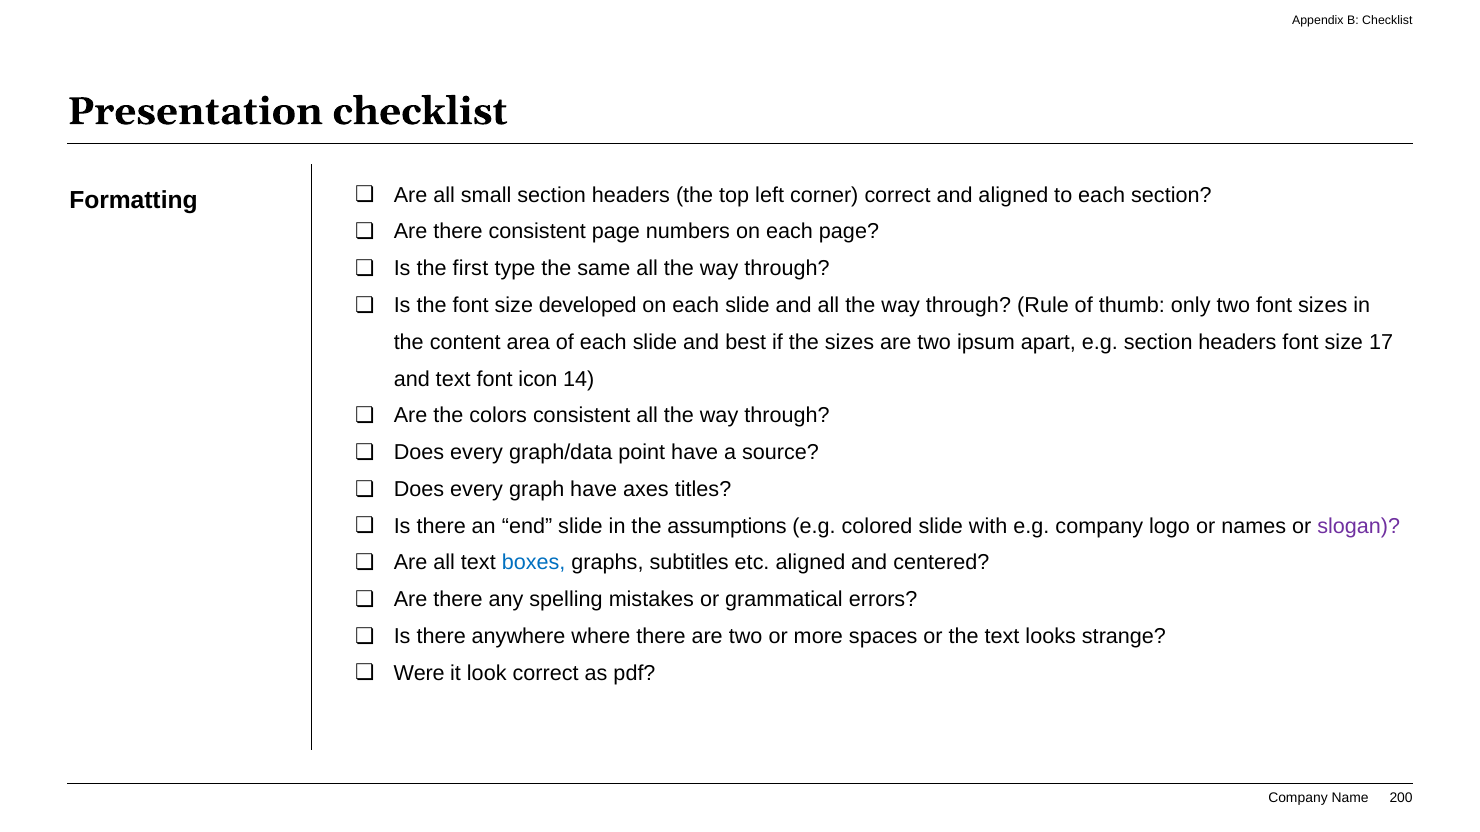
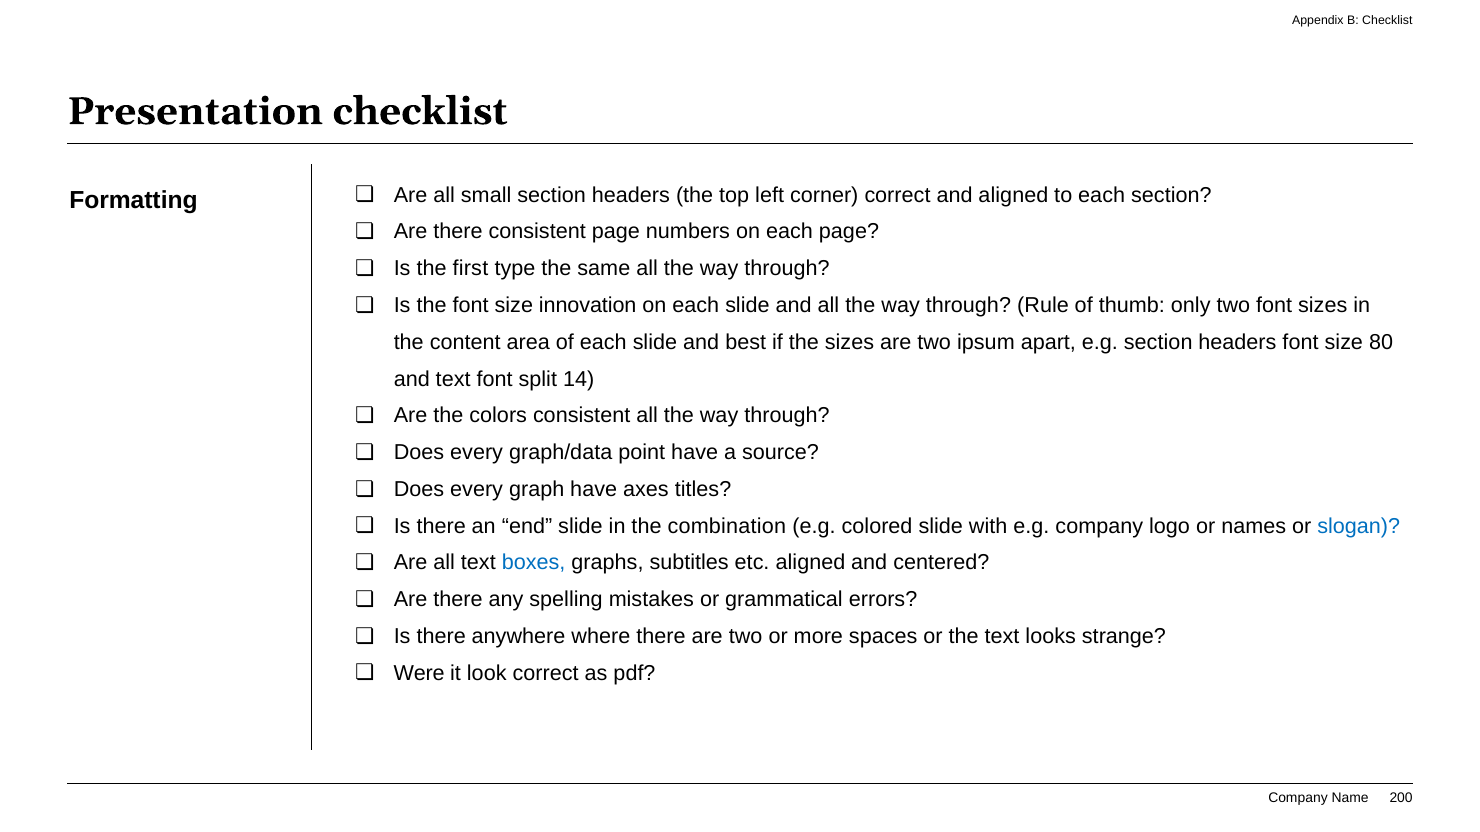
developed: developed -> innovation (588, 306)
17: 17 -> 80 (1381, 342)
icon: icon -> split (538, 379)
assumptions: assumptions -> combination (727, 526)
slogan colour: purple -> blue (1359, 526)
